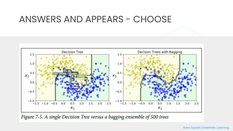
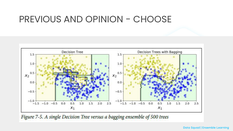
ANSWERS: ANSWERS -> PREVIOUS (40, 19)
APPEARS: APPEARS -> OPINION (104, 19)
